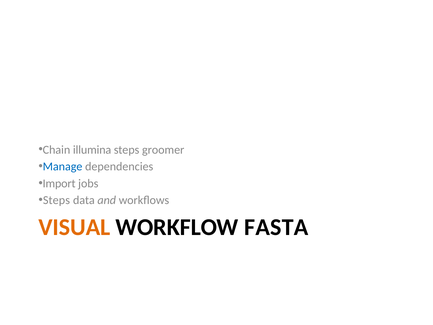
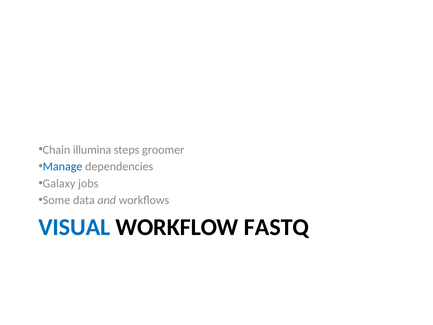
Import: Import -> Galaxy (59, 183)
Steps: Steps -> Some (56, 200)
VISUAL colour: orange -> blue (74, 227)
FASTA: FASTA -> FASTQ (276, 227)
